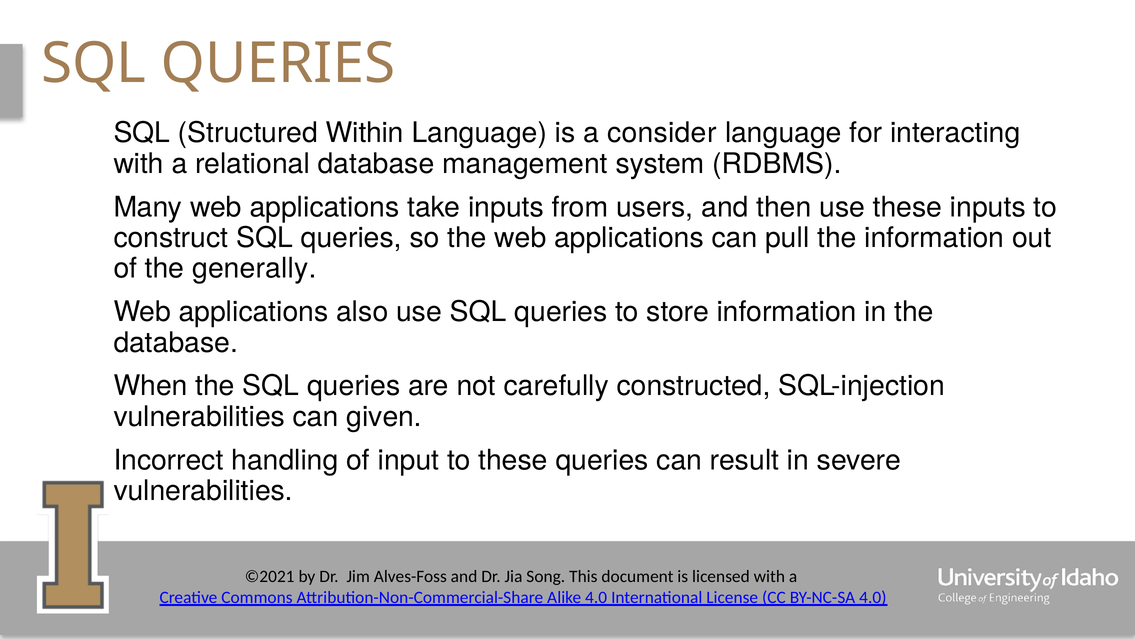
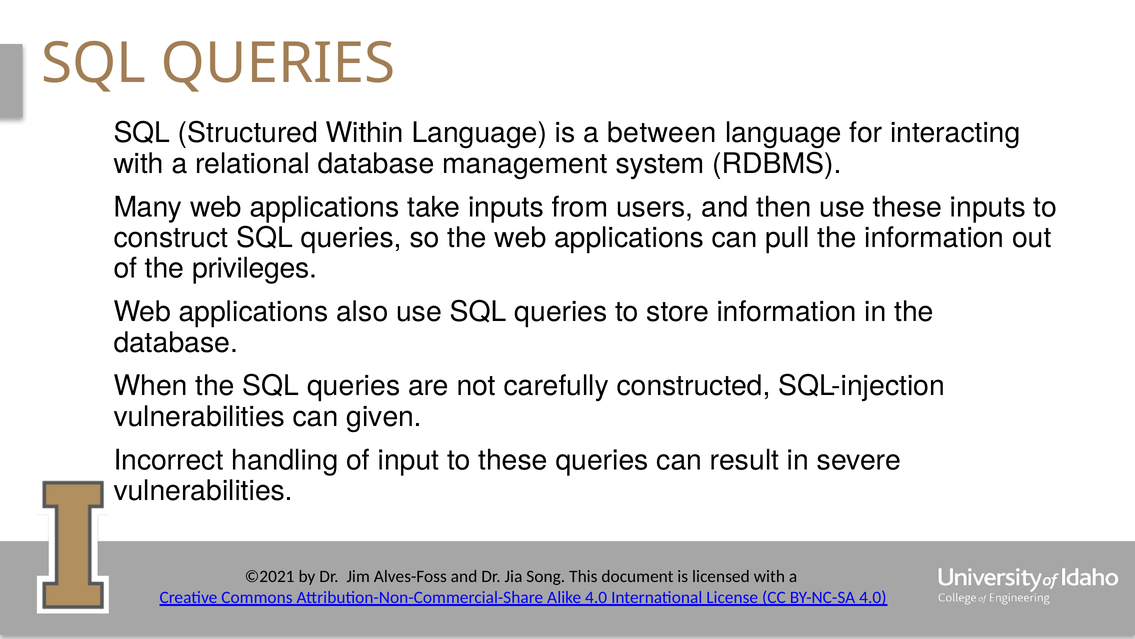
consider: consider -> between (662, 133)
generally: generally -> privileges (255, 268)
